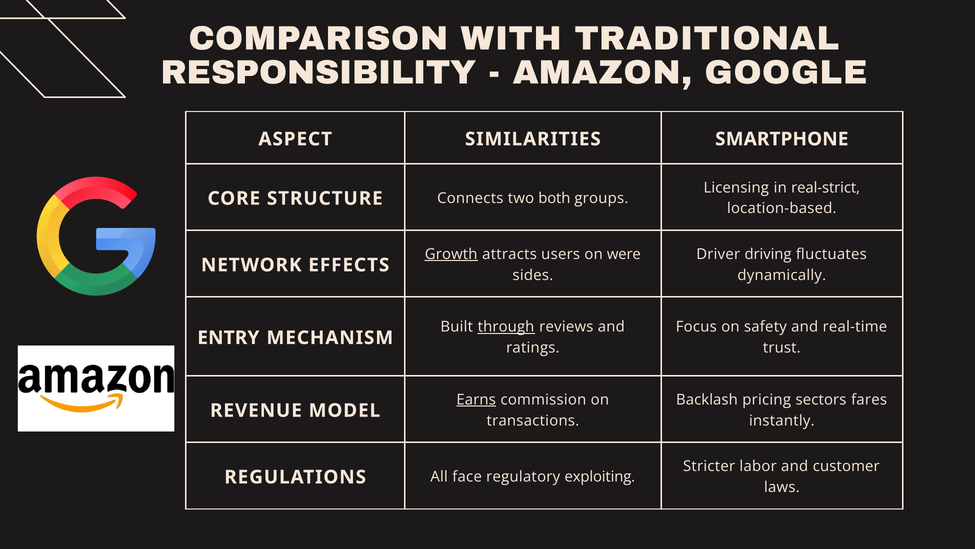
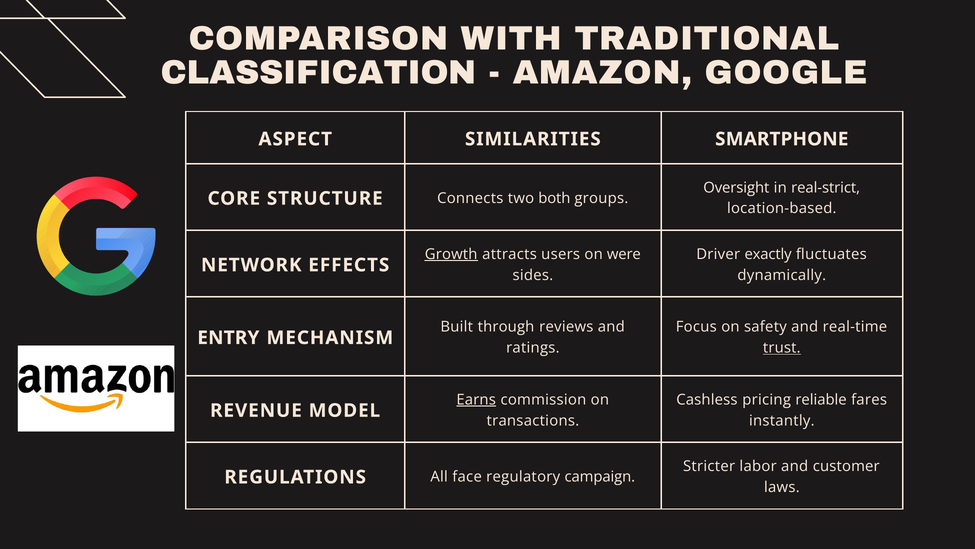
RESPONSIBILITY: RESPONSIBILITY -> CLASSIFICATION (319, 72)
Licensing: Licensing -> Oversight (736, 187)
driving: driving -> exactly (768, 254)
through underline: present -> none (506, 327)
trust underline: none -> present (782, 348)
Backlash: Backlash -> Cashless (707, 399)
sectors: sectors -> reliable (821, 399)
exploiting: exploiting -> campaign (600, 476)
